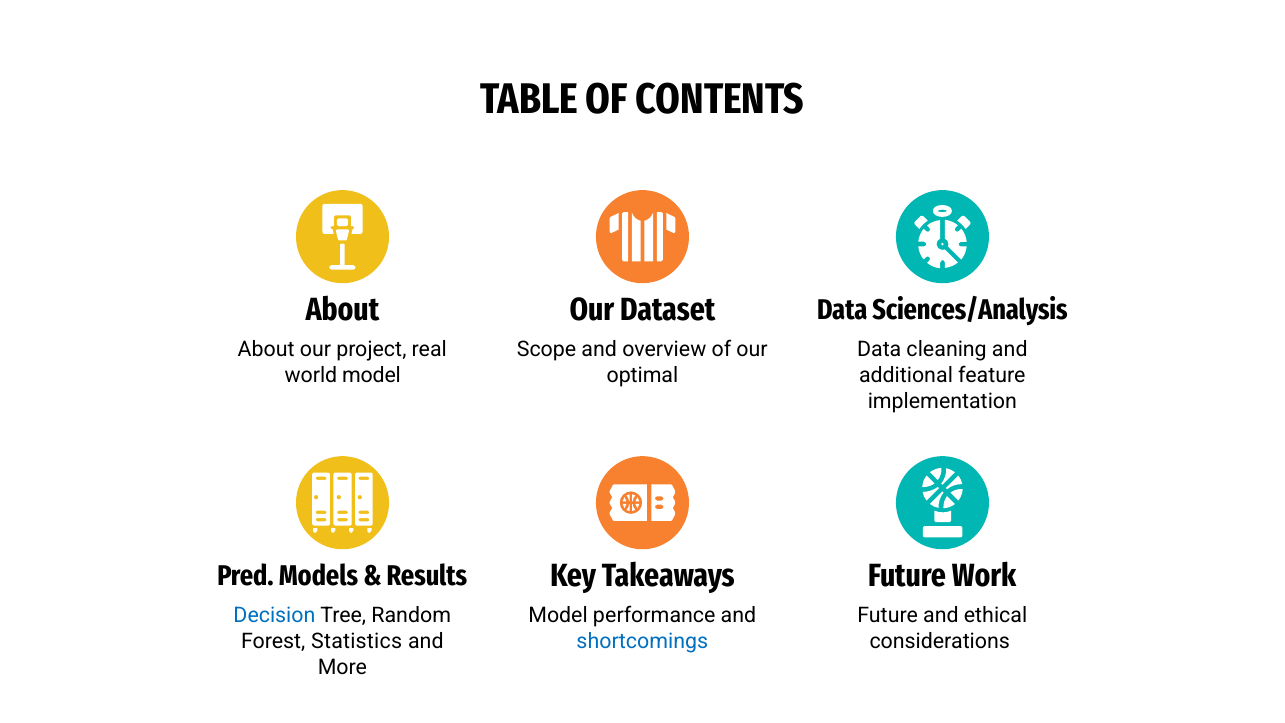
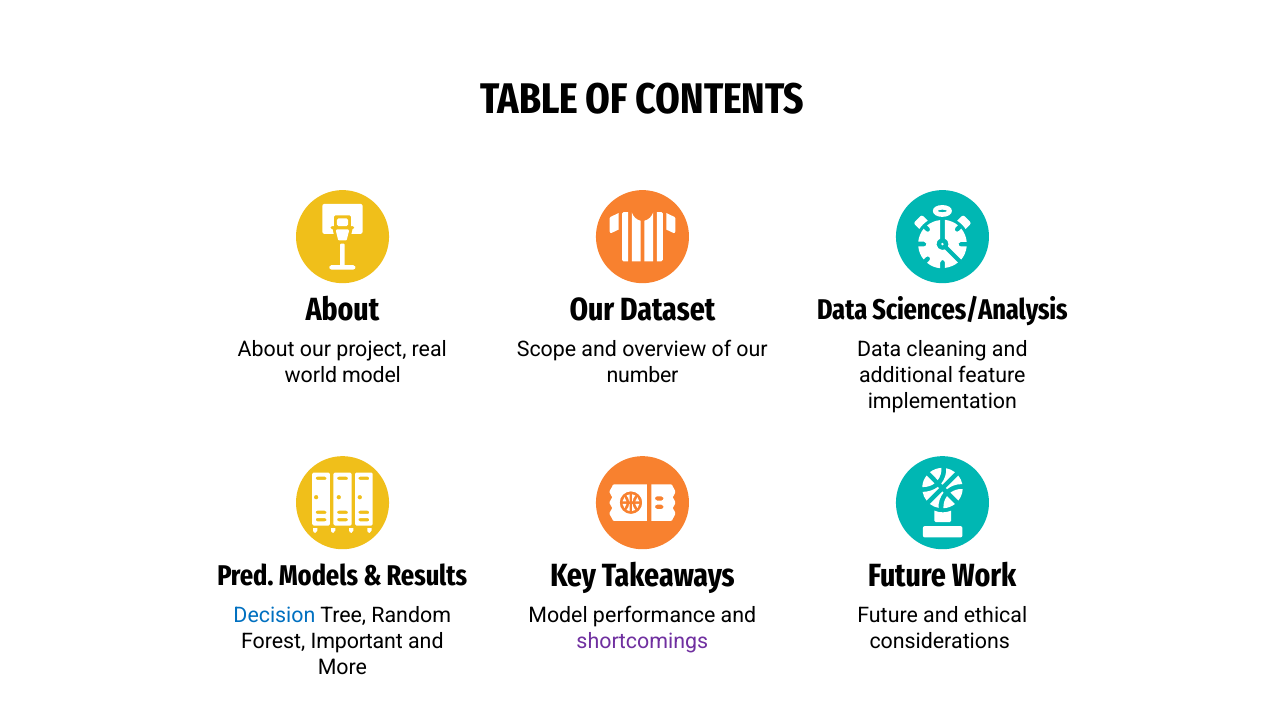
optimal: optimal -> number (643, 375)
Statistics: Statistics -> Important (357, 641)
shortcomings colour: blue -> purple (642, 641)
